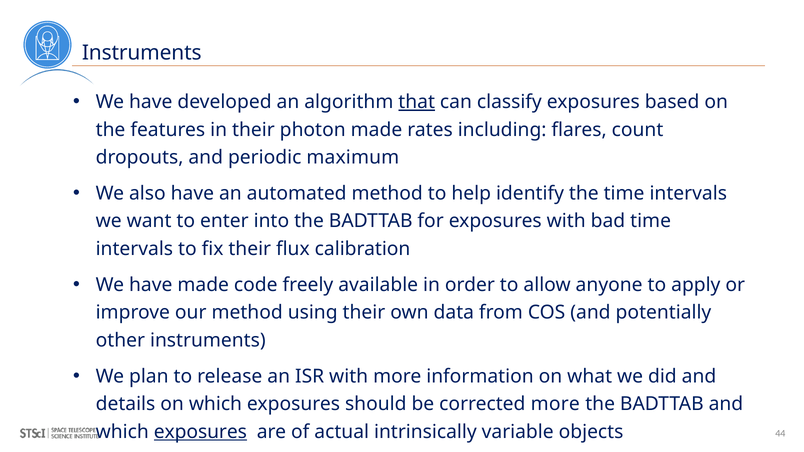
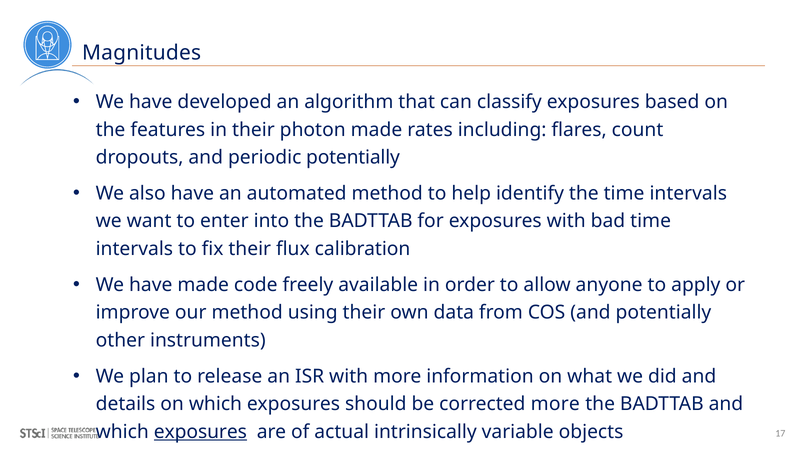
Instruments: Instruments -> Magnitudes (142, 53)
that underline: present -> none (417, 102)
periodic maximum: maximum -> potentially (353, 157)
44: 44 -> 17 (780, 434)
